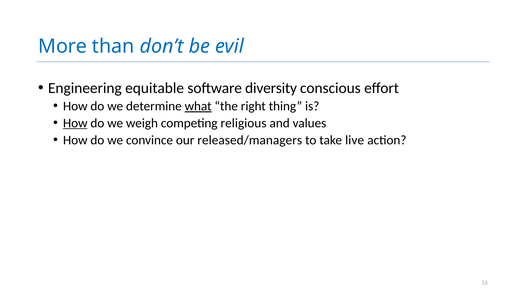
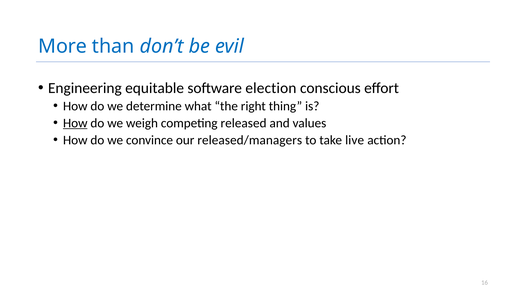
diversity: diversity -> election (271, 88)
what underline: present -> none (198, 106)
religious: religious -> released (244, 123)
